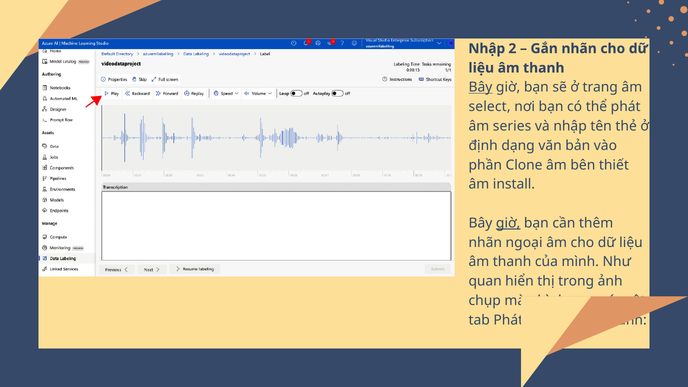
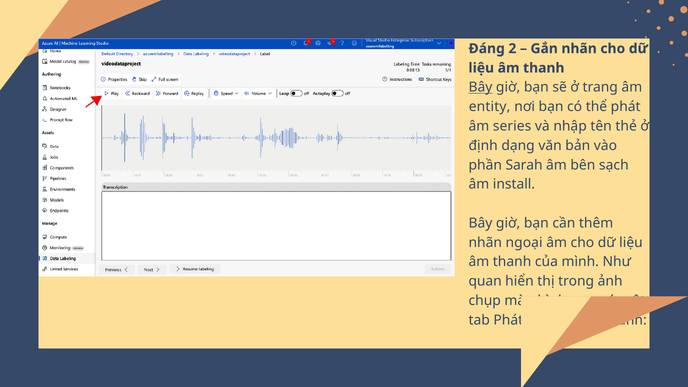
Nhập: Nhập -> Đáng (487, 49)
select: select -> entity (490, 107)
Clone: Clone -> Sarah (524, 165)
thiết: thiết -> sạch (614, 165)
giờ underline: present -> none (508, 223)
